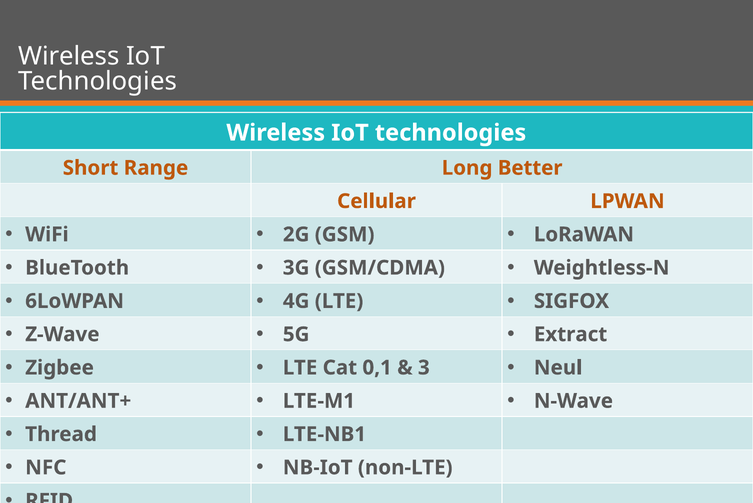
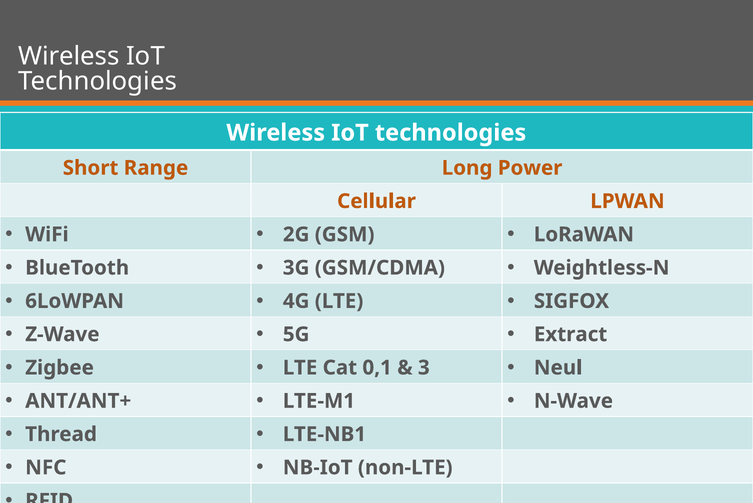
Better: Better -> Power (530, 168)
